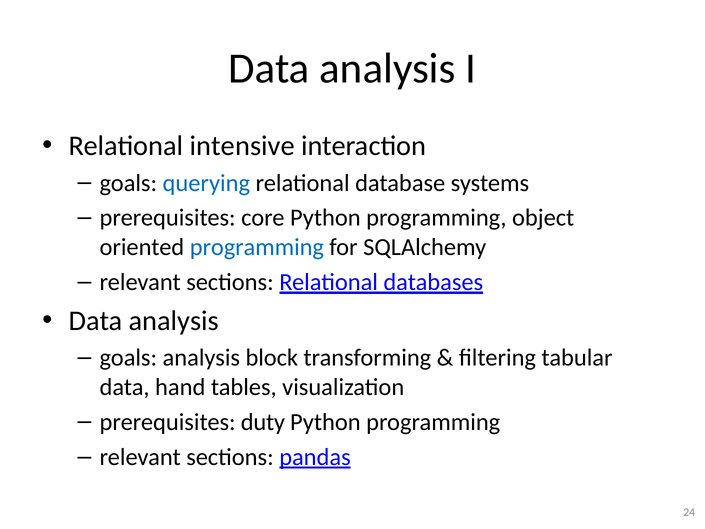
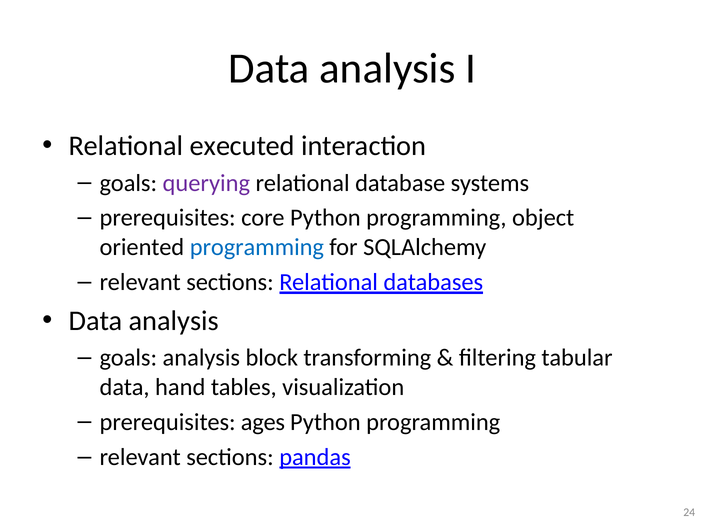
intensive: intensive -> executed (242, 146)
querying colour: blue -> purple (206, 183)
duty: duty -> ages (263, 422)
